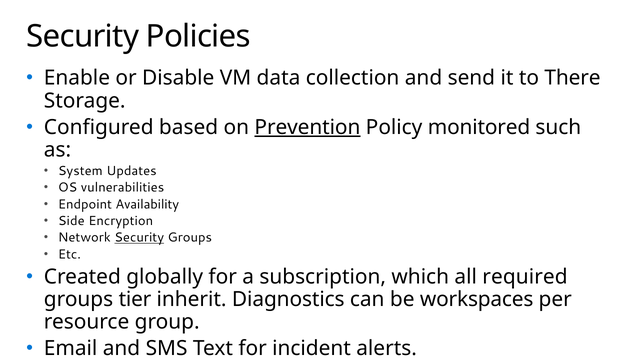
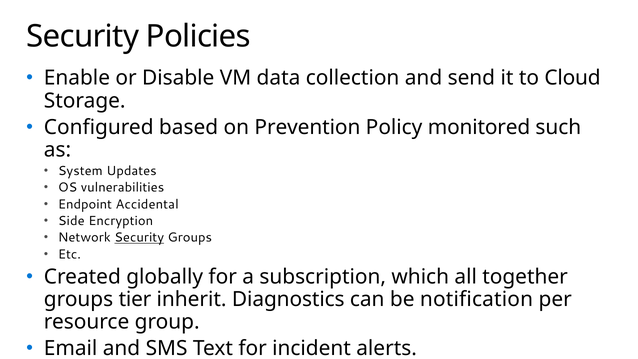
There: There -> Cloud (573, 78)
Prevention underline: present -> none (307, 127)
Availability: Availability -> Accidental (147, 204)
required: required -> together (525, 277)
workspaces: workspaces -> notification (476, 299)
